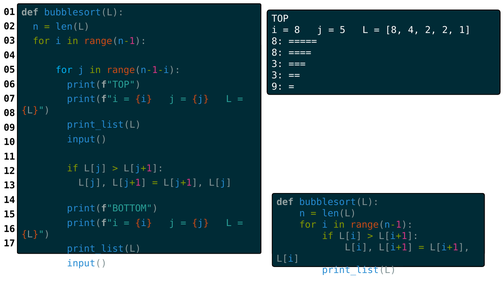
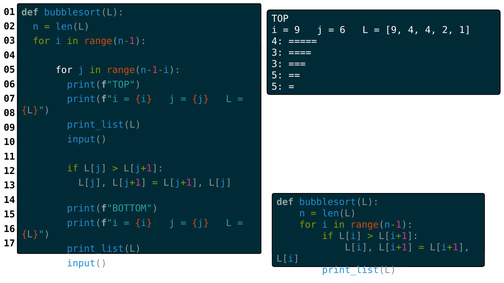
8: 8 -> 9 (297, 30)
5: 5 -> 6 (343, 30)
8: 8 -> 9 (394, 30)
4 2: 2 -> 4 (431, 30)
8: 8 -> 4 (277, 42)
8: 8 -> 3 (277, 53)
for colour: light blue -> white (64, 70)
3: 3 -> 5 (277, 76)
9: 9 -> 5 (277, 87)
